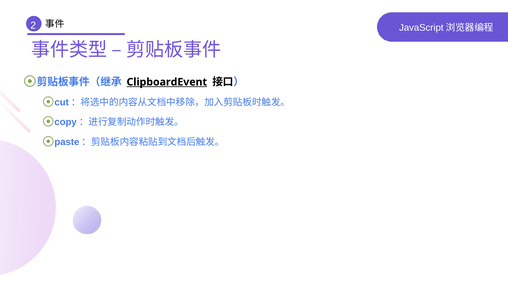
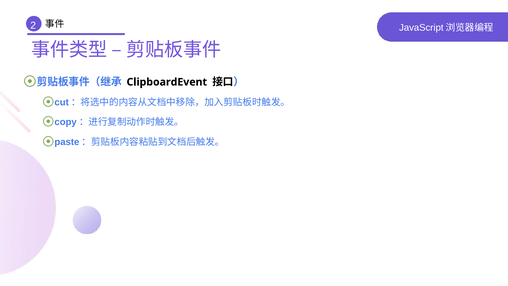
ClipboardEvent underline: present -> none (167, 82)
